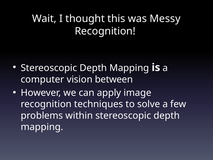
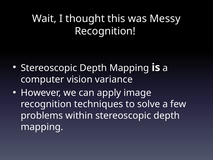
between: between -> variance (114, 79)
